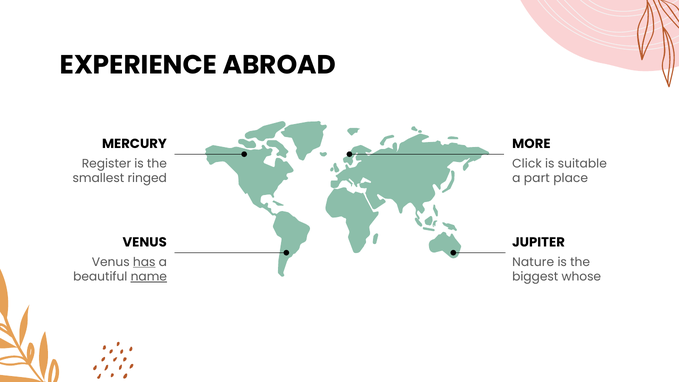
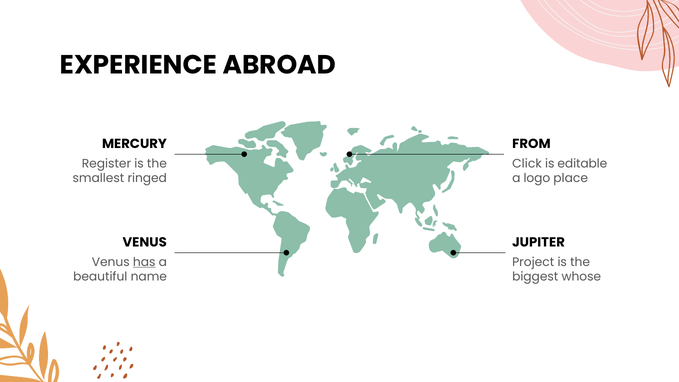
MORE: MORE -> FROM (531, 144)
suitable: suitable -> editable (582, 163)
part: part -> logo (537, 178)
Nature: Nature -> Project (533, 262)
name underline: present -> none (149, 277)
